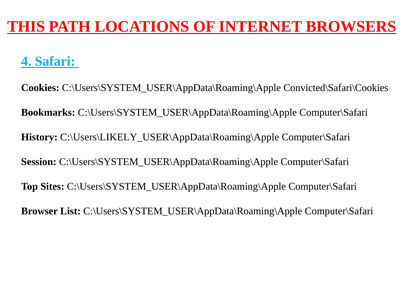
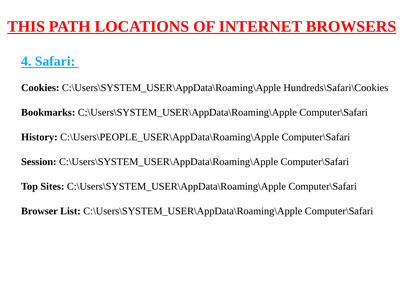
Convicted\Safari\Cookies: Convicted\Safari\Cookies -> Hundreds\Safari\Cookies (336, 88)
C:\Users\LIKELY_USER\AppData\Roaming\Apple: C:\Users\LIKELY_USER\AppData\Roaming\Apple -> C:\Users\PEOPLE_USER\AppData\Roaming\Apple (170, 137)
